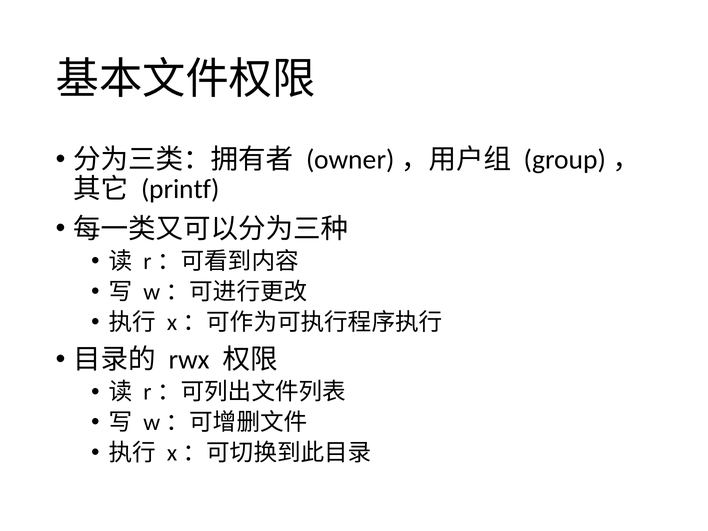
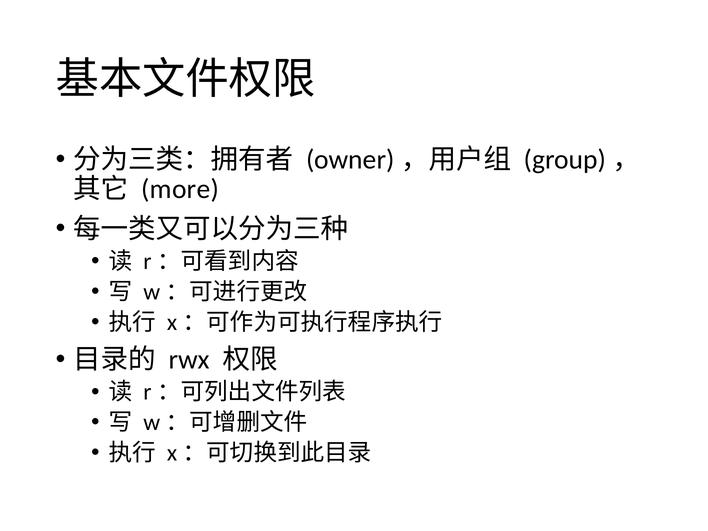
printf: printf -> more (180, 189)
